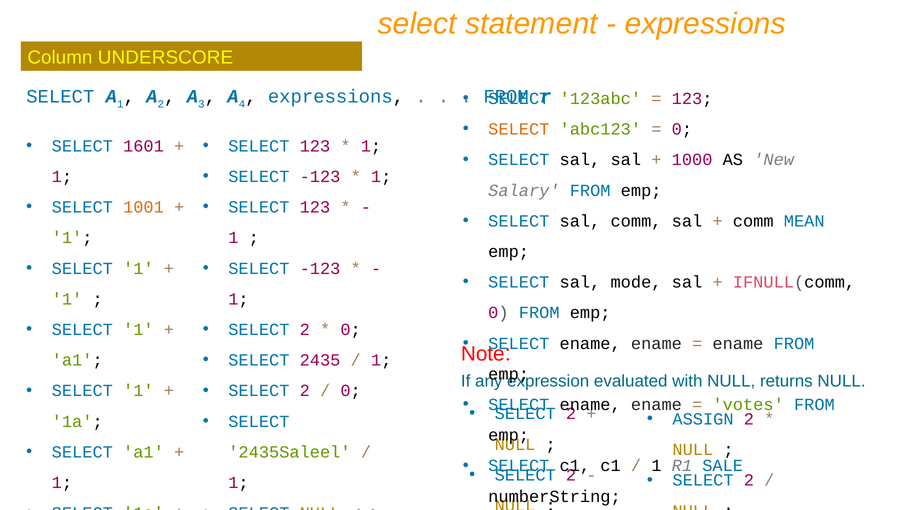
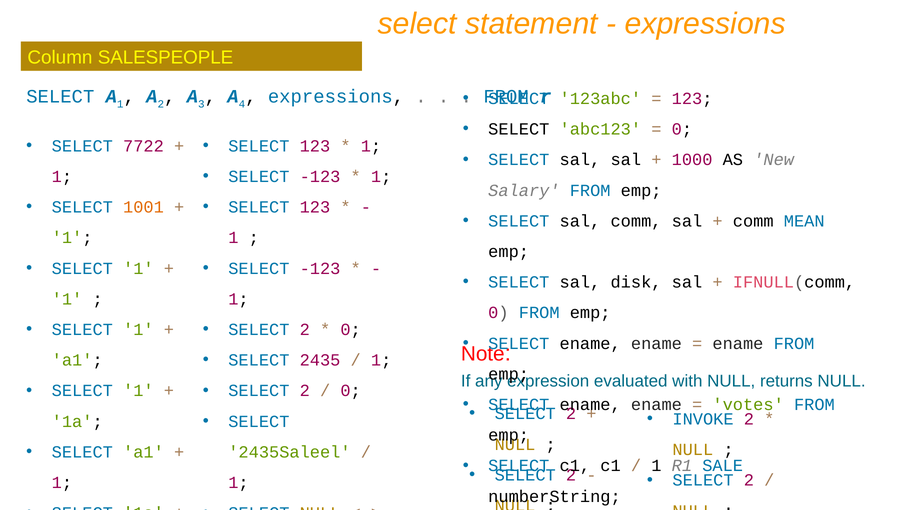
UNDERSCORE: UNDERSCORE -> SALESPEOPLE (166, 57)
SELECT colour: orange -> black (519, 129)
1601: 1601 -> 7722 (143, 146)
mode: mode -> disk (636, 282)
ASSIGN: ASSIGN -> INVOKE (703, 419)
